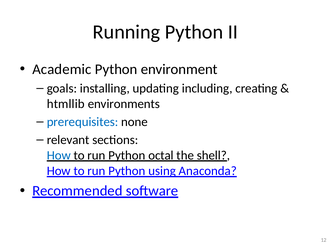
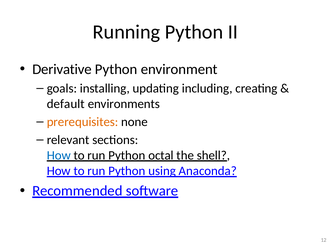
Academic: Academic -> Derivative (62, 69)
htmllib: htmllib -> default (66, 104)
prerequisites colour: blue -> orange (83, 122)
